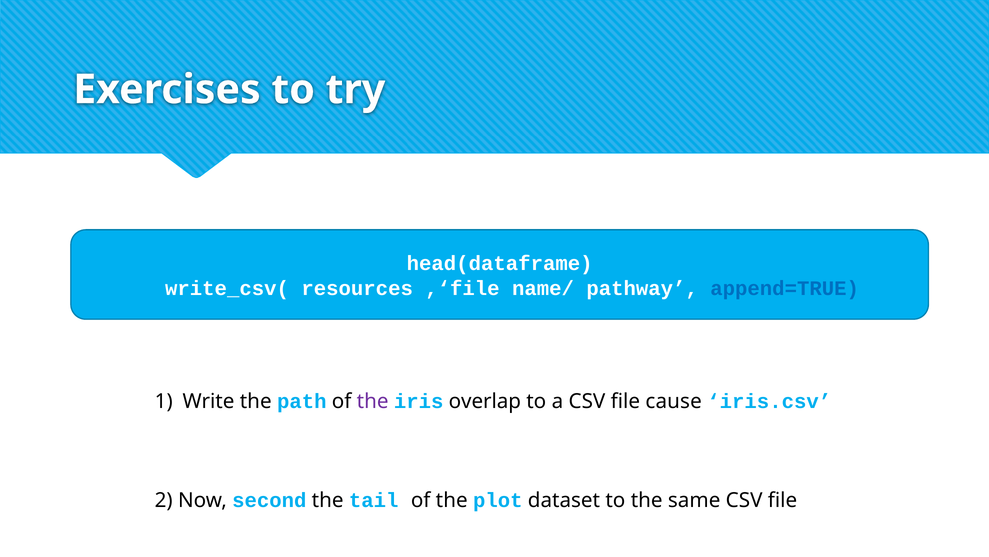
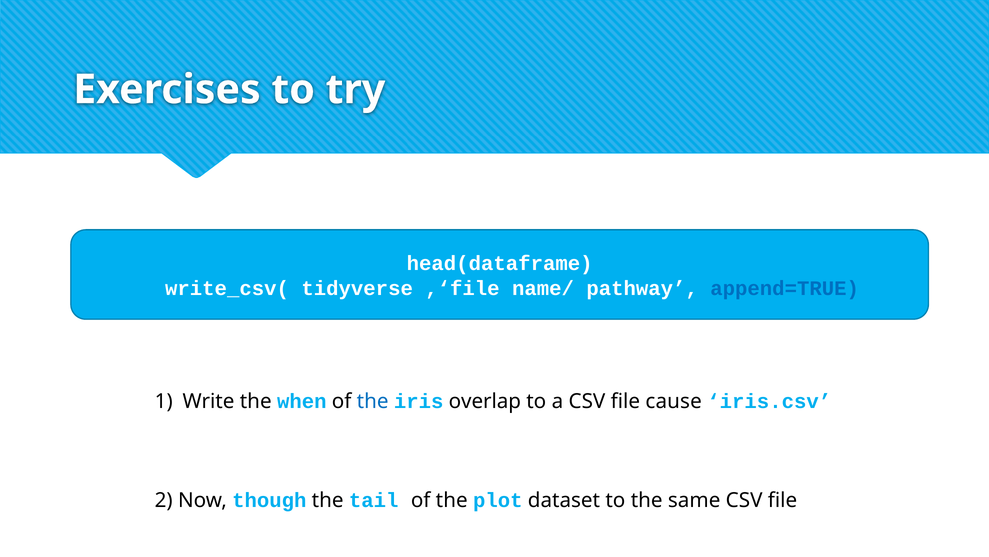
resources: resources -> tidyverse (357, 288)
path: path -> when (302, 401)
the colour: purple -> blue (373, 401)
second: second -> though (269, 500)
